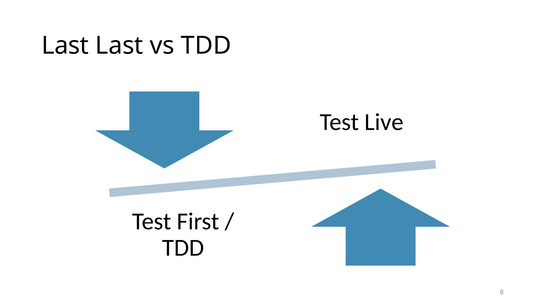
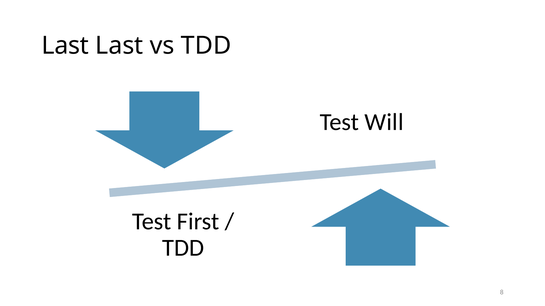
Live: Live -> Will (384, 122)
